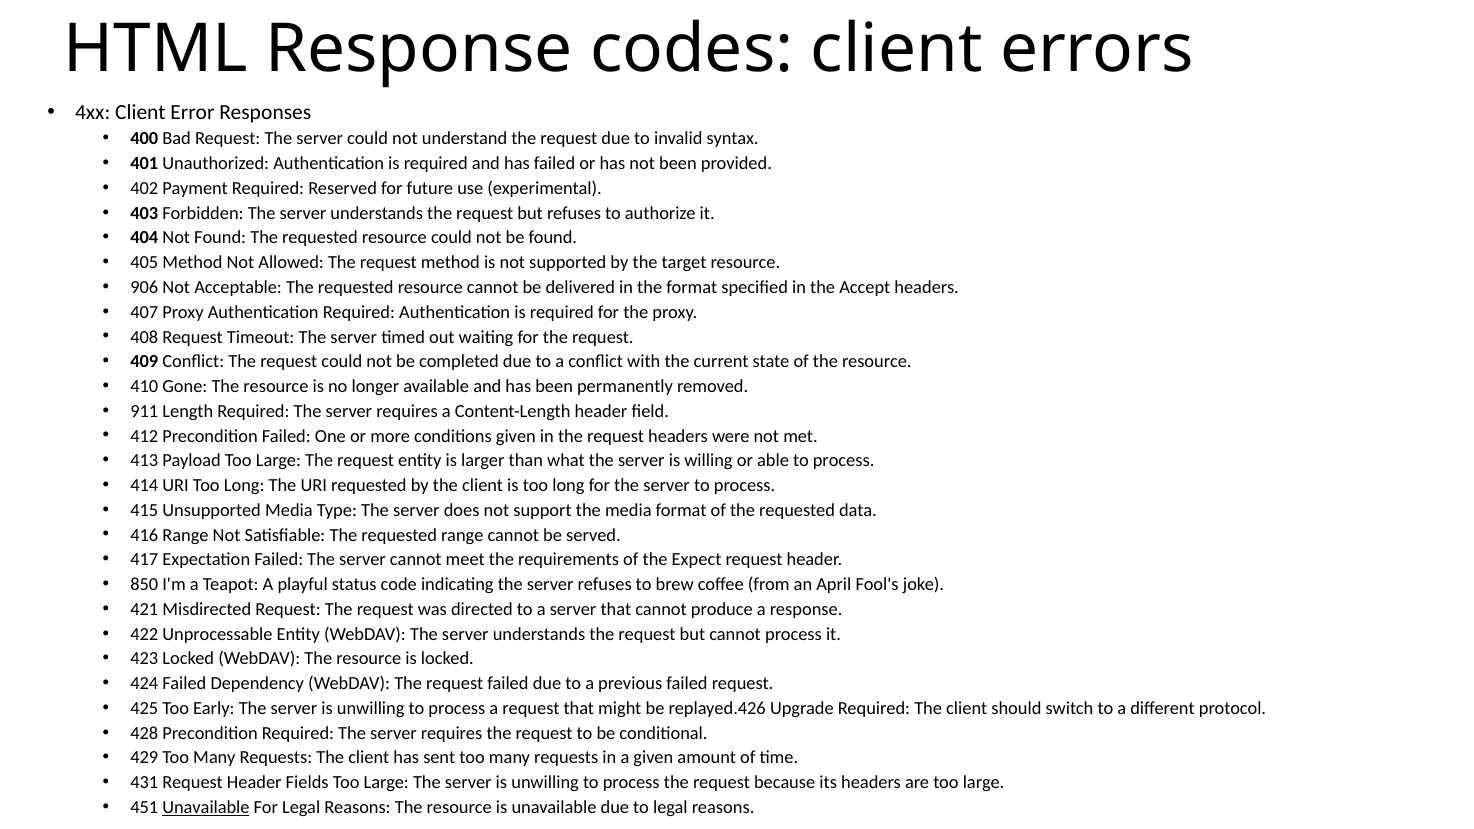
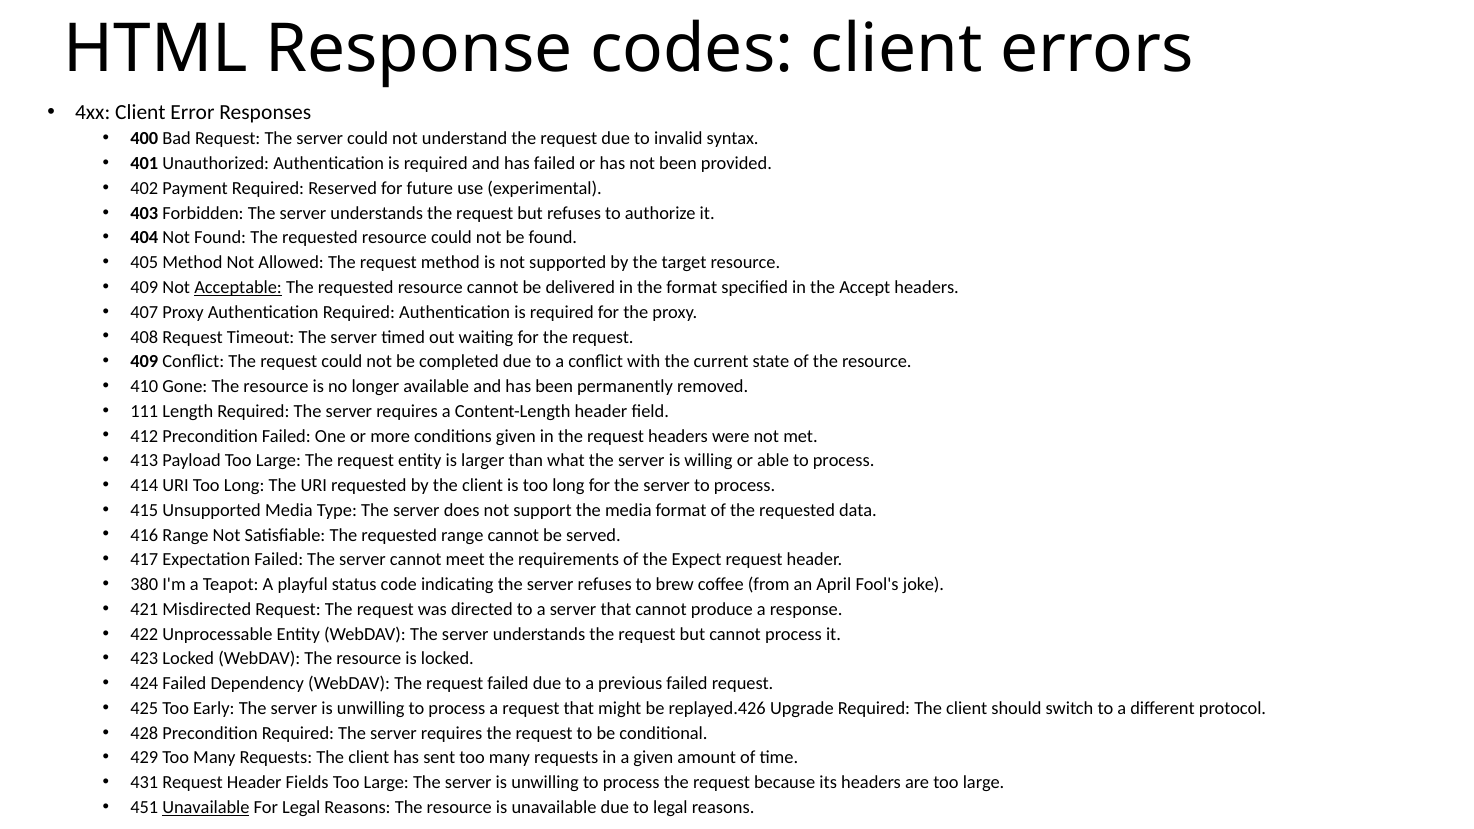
906: 906 -> 409 (144, 287)
Acceptable underline: none -> present (238, 287)
911: 911 -> 111 (144, 411)
850: 850 -> 380 (144, 585)
